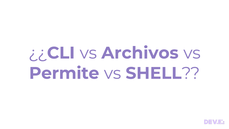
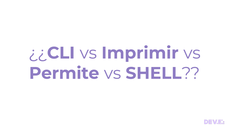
Archivos: Archivos -> Imprimir (140, 53)
